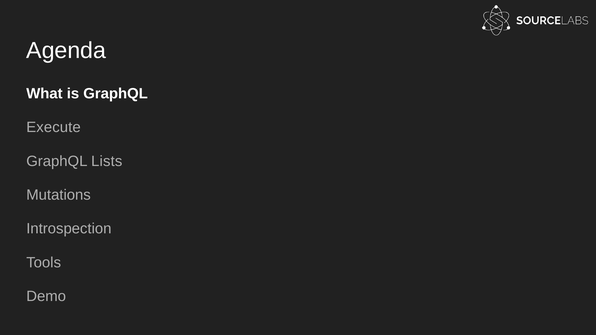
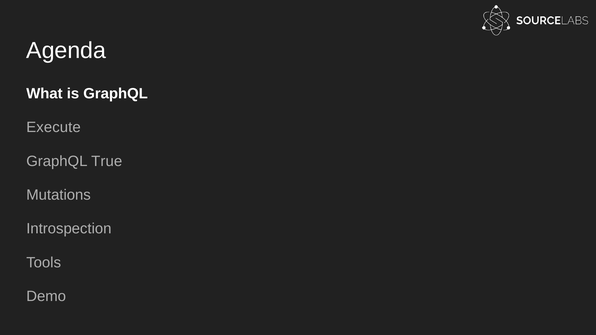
Lists: Lists -> True (107, 161)
